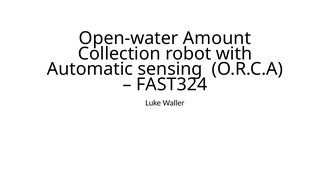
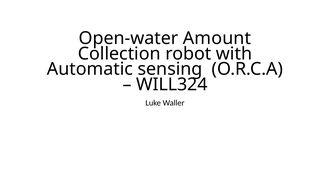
FAST324: FAST324 -> WILL324 (172, 85)
